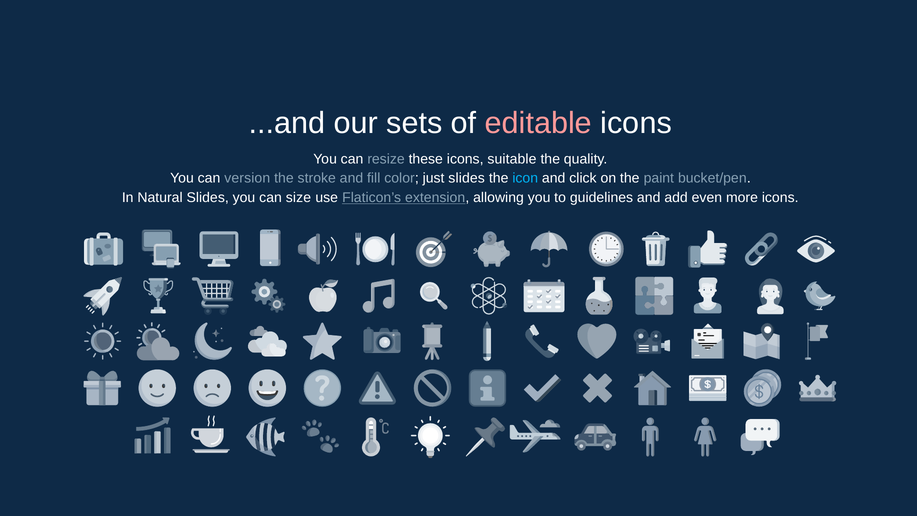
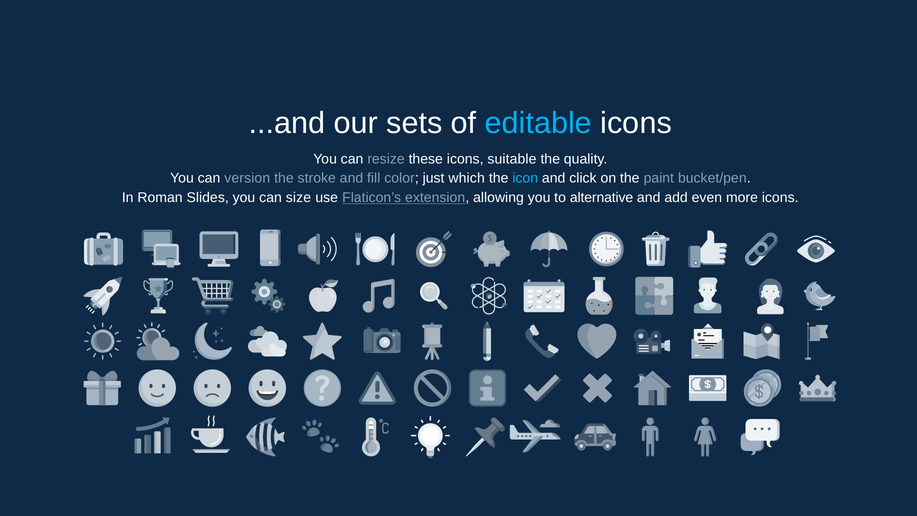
editable colour: pink -> light blue (538, 123)
just slides: slides -> which (467, 178)
Natural: Natural -> Roman (160, 198)
guidelines: guidelines -> alternative (602, 198)
